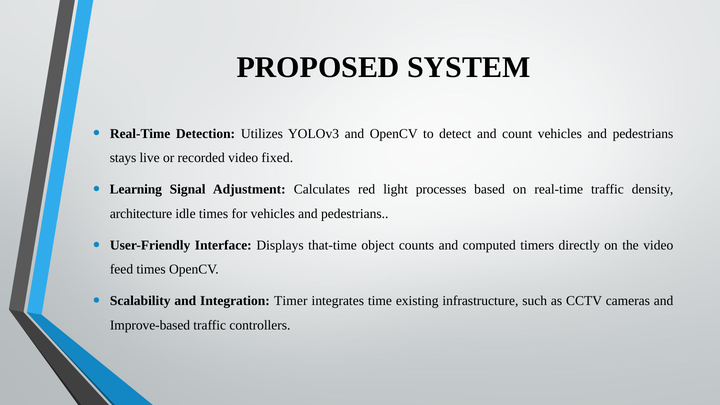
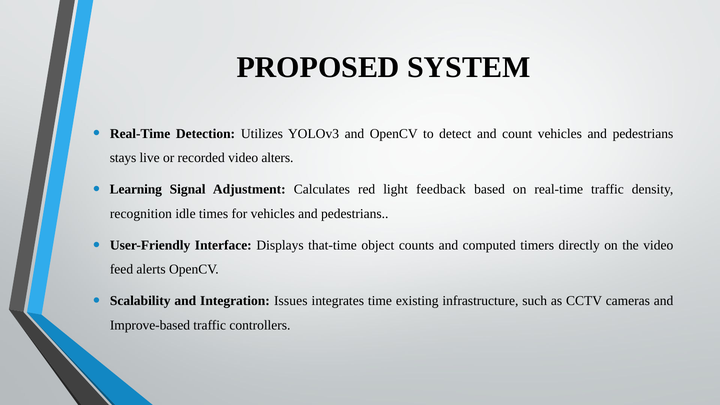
fixed: fixed -> alters (277, 158)
processes: processes -> feedback (441, 189)
architecture: architecture -> recognition (141, 214)
feed times: times -> alerts (151, 269)
Timer: Timer -> Issues (291, 301)
